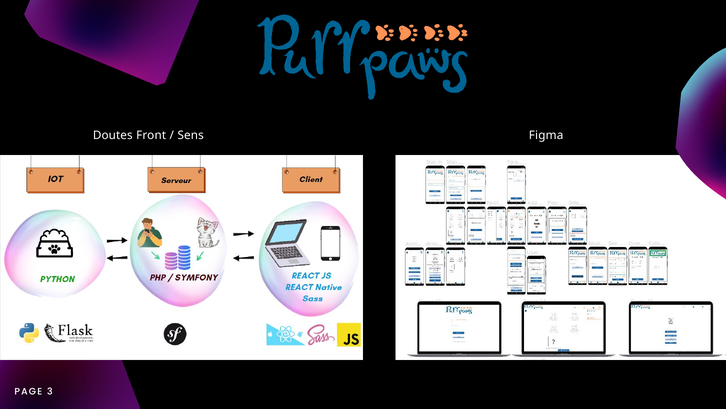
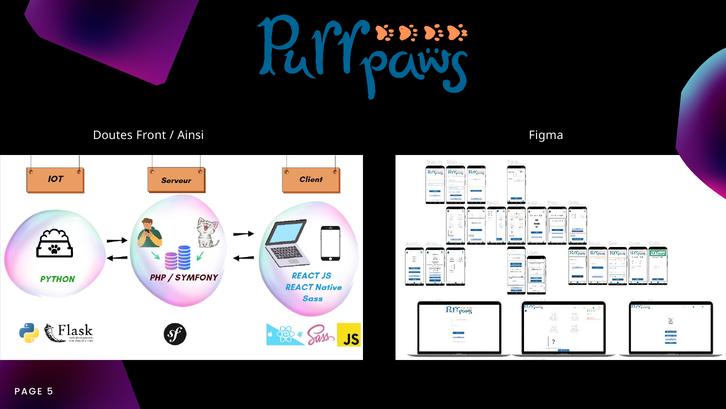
Sens: Sens -> Ainsi (191, 135)
3: 3 -> 5 (50, 391)
